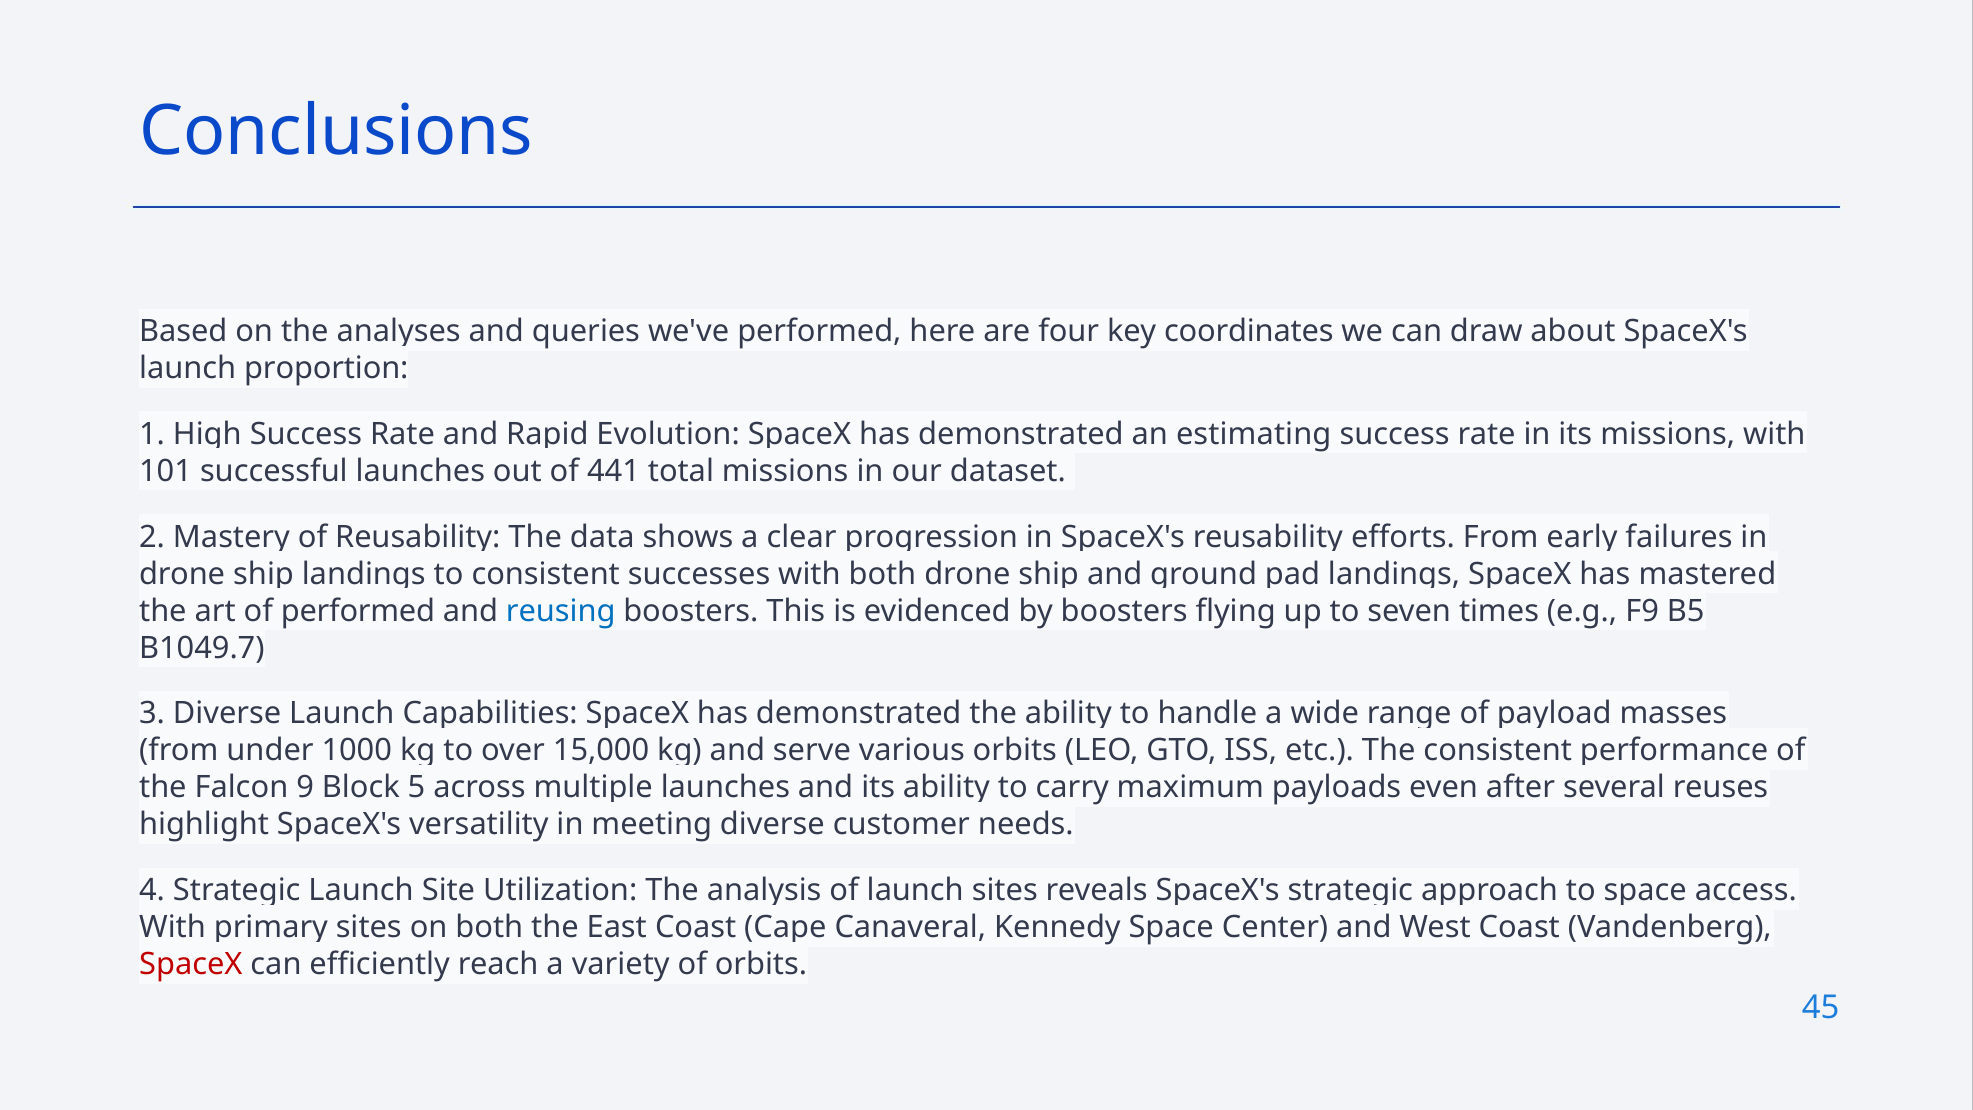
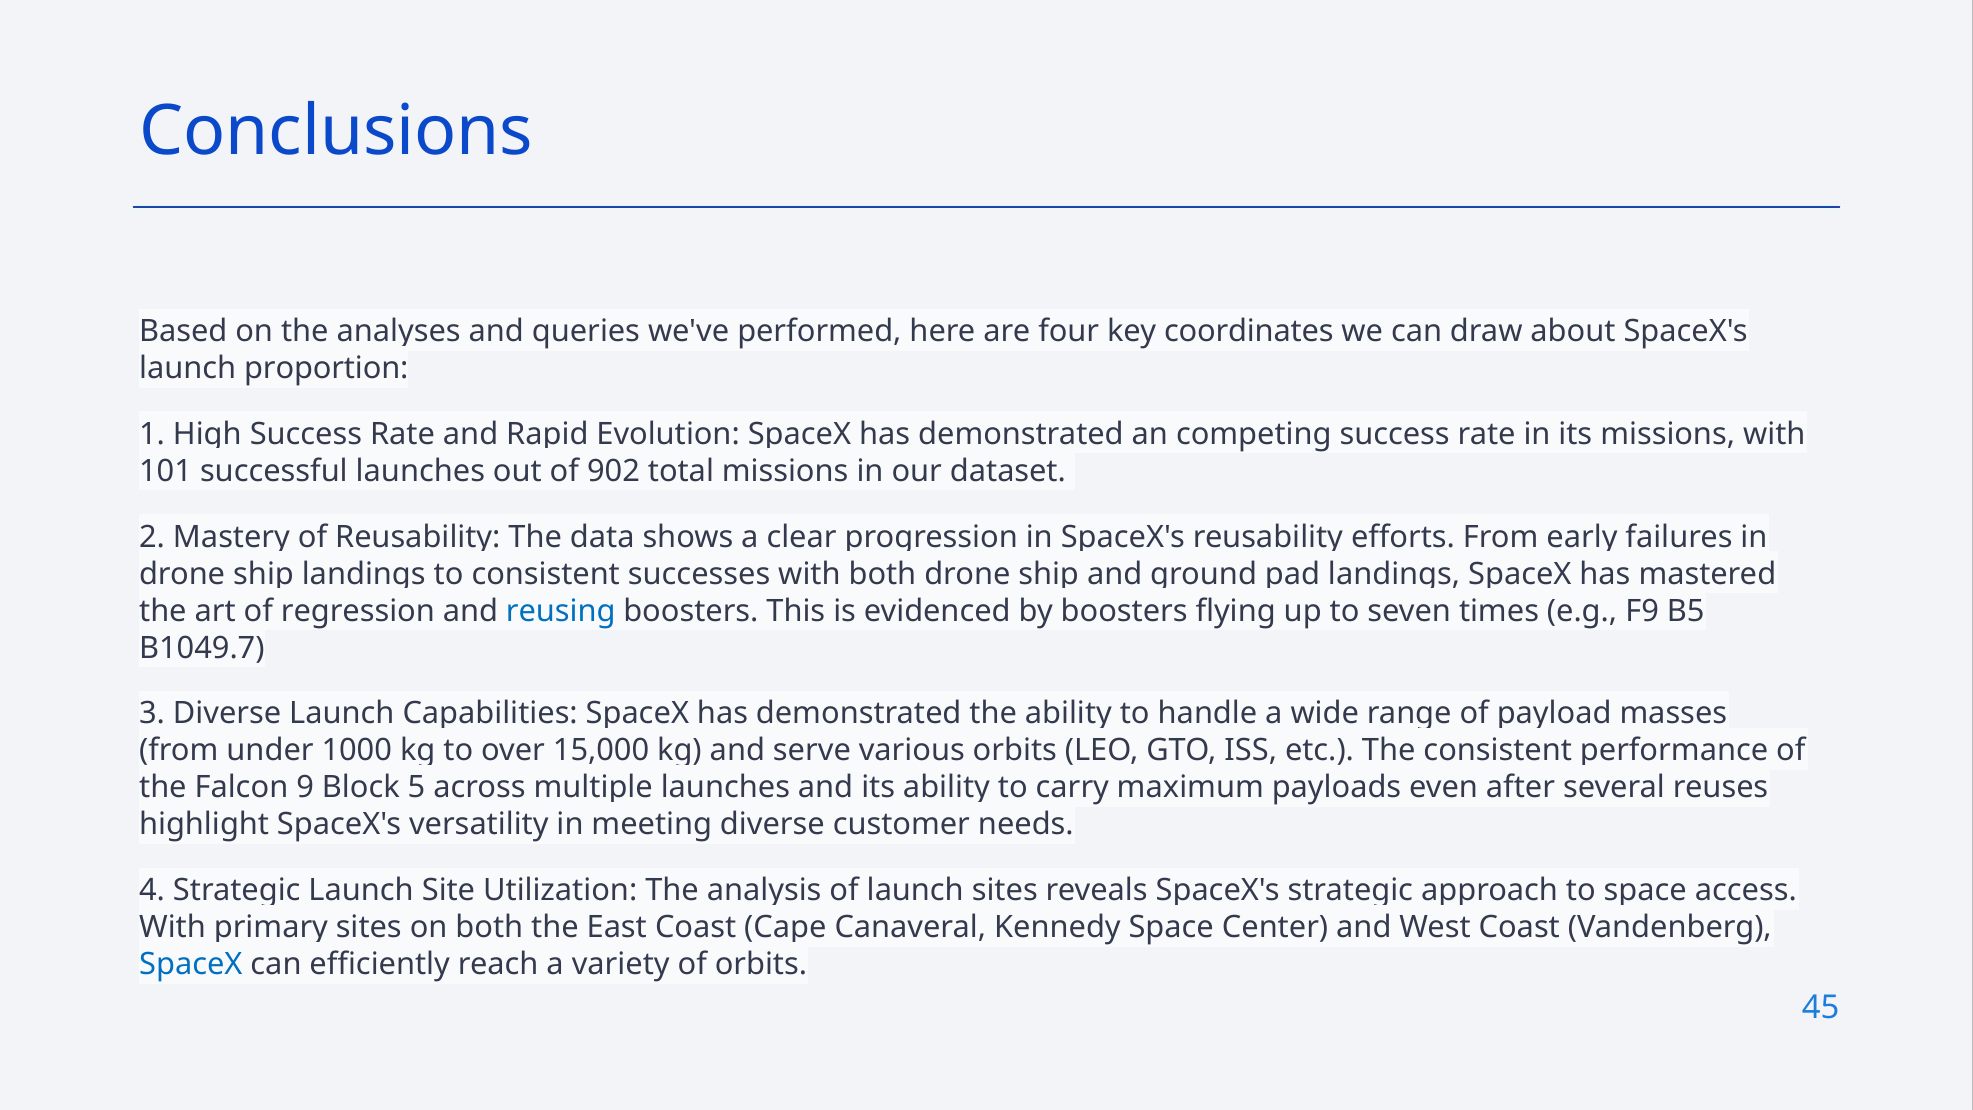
estimating: estimating -> competing (1254, 434)
441: 441 -> 902 (614, 471)
performed: performed -> regression (358, 611)
SpaceX colour: red -> blue (191, 964)
